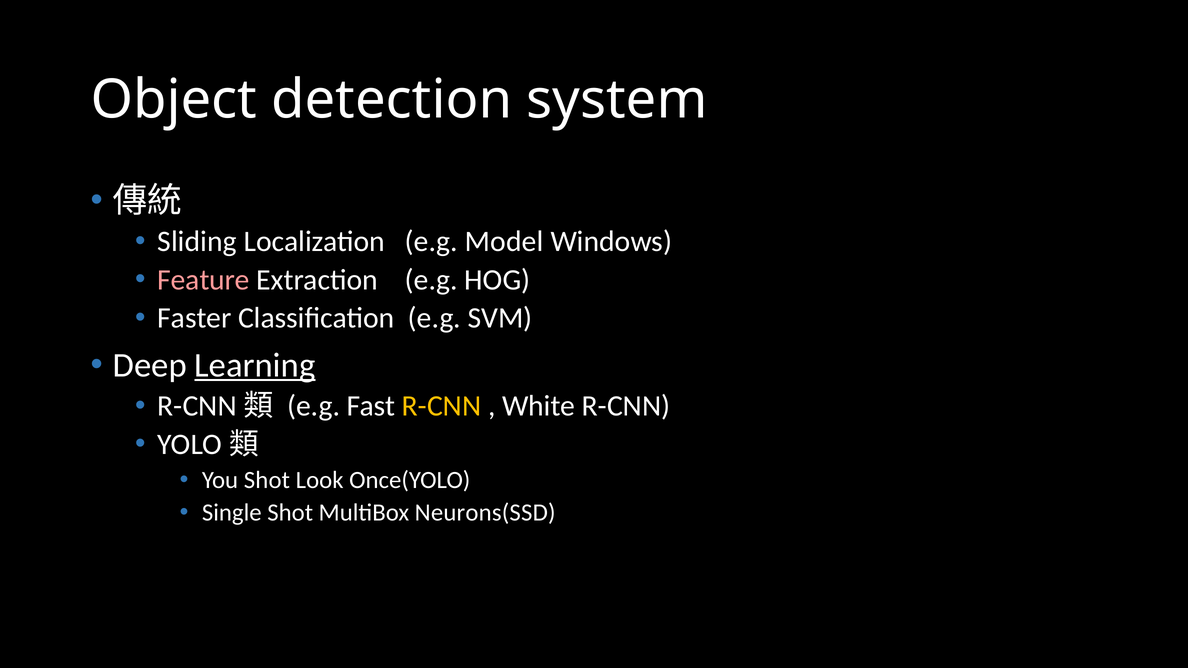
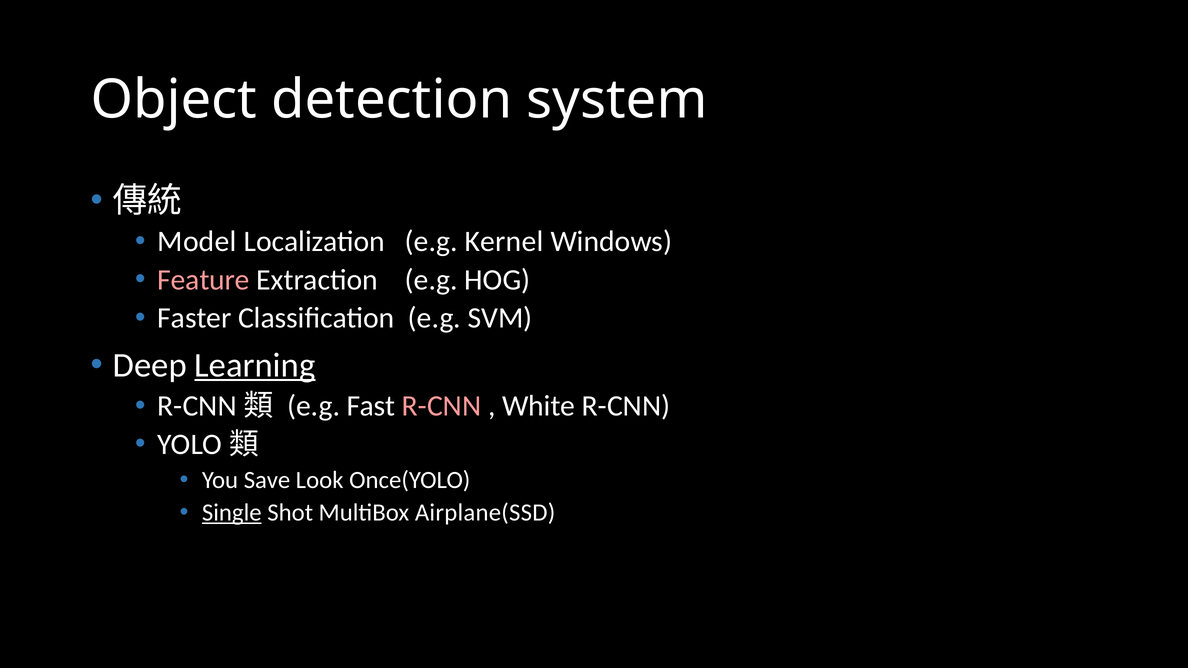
Sliding: Sliding -> Model (197, 242)
Model: Model -> Kernel (504, 242)
R-CNN colour: yellow -> pink (442, 406)
You Shot: Shot -> Save (267, 480)
Single underline: none -> present (232, 513)
Neurons(SSD: Neurons(SSD -> Airplane(SSD (485, 513)
